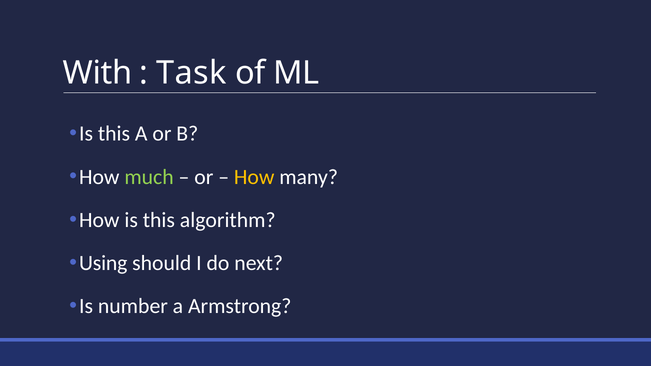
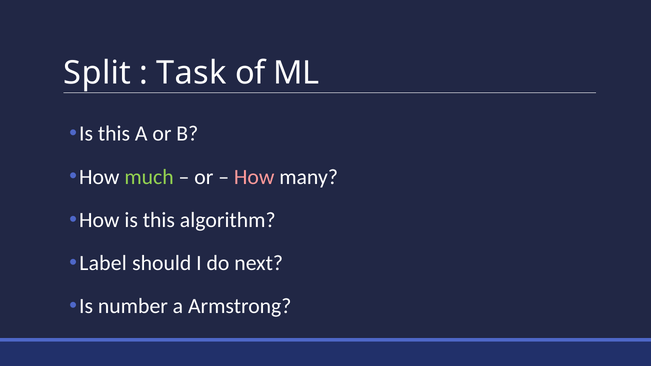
With: With -> Split (97, 73)
How colour: yellow -> pink (254, 177)
Using: Using -> Label (103, 263)
